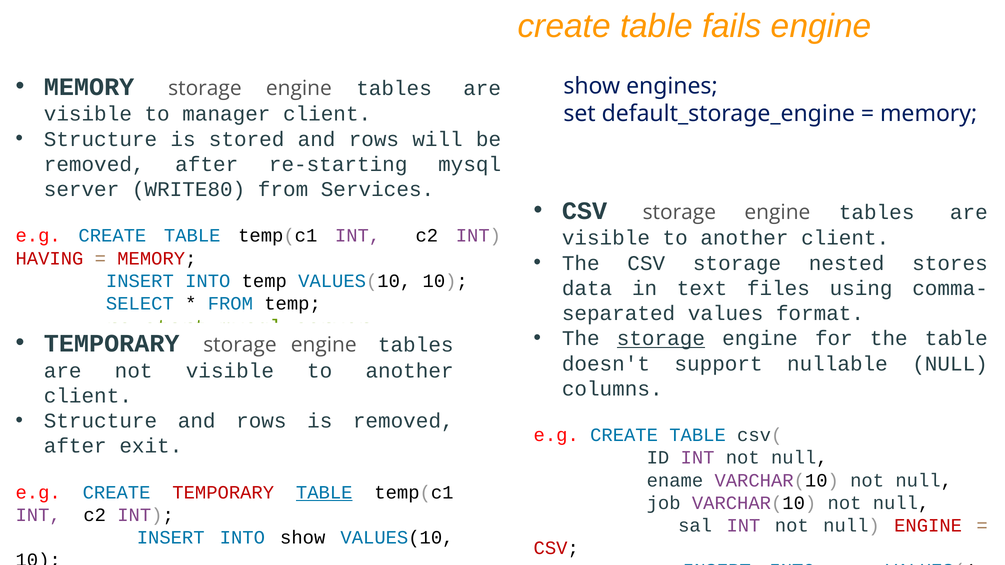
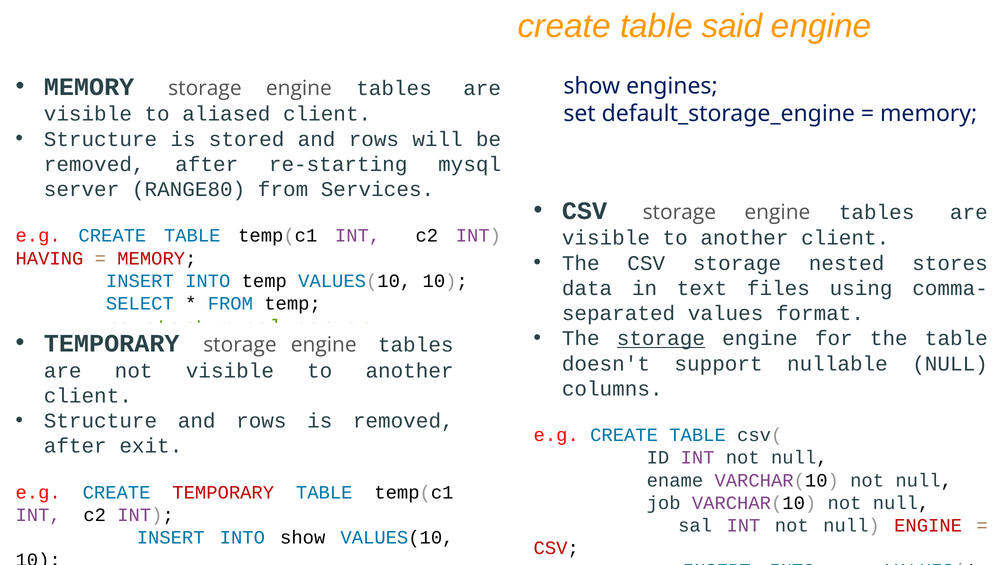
fails: fails -> said (732, 26)
to manager: manager -> aliased (226, 114)
WRITE80: WRITE80 -> RANGE80 (189, 190)
TABLE underline: present -> none (324, 493)
